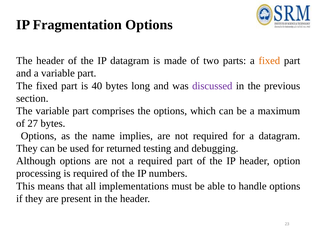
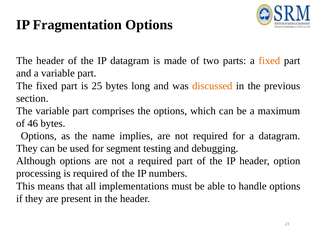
40: 40 -> 25 (97, 86)
discussed colour: purple -> orange (212, 86)
27: 27 -> 46 (33, 124)
returned: returned -> segment (124, 149)
